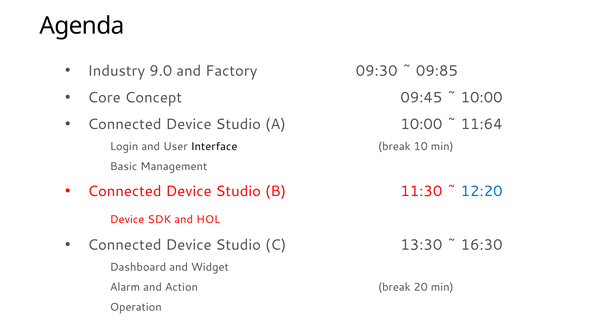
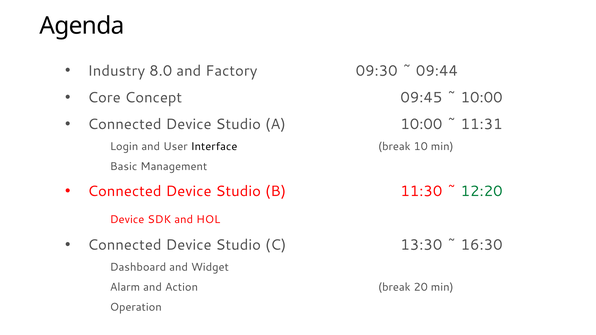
9.0: 9.0 -> 8.0 (161, 71)
09:85: 09:85 -> 09:44 (437, 71)
11:64: 11:64 -> 11:31 (482, 124)
12:20 colour: blue -> green (482, 192)
